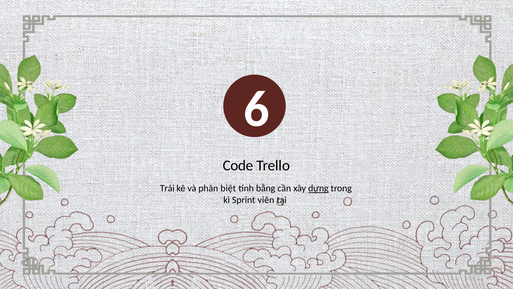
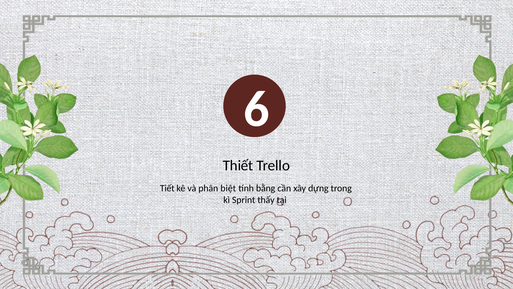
Code: Code -> Thiết (238, 165)
Trái: Trái -> Tiết (167, 188)
dựng underline: present -> none (318, 188)
viên: viên -> thấy (266, 200)
